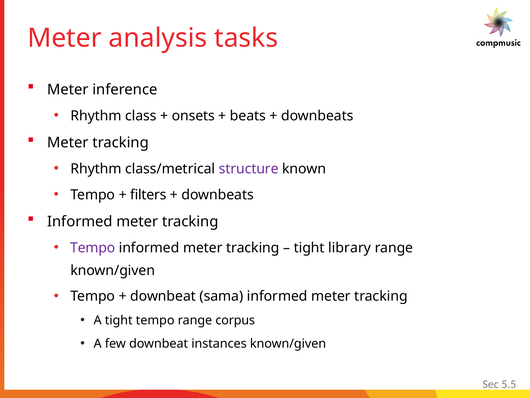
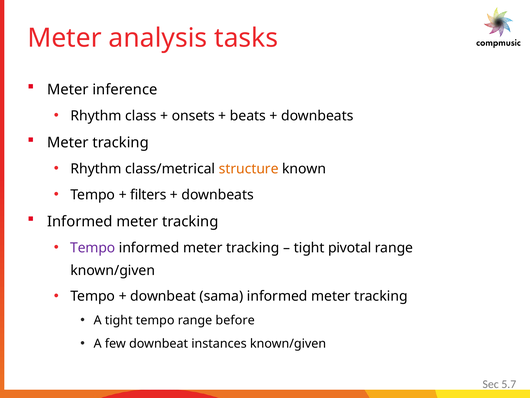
structure colour: purple -> orange (249, 169)
library: library -> pivotal (350, 248)
corpus: corpus -> before (235, 320)
5.5: 5.5 -> 5.7 (509, 384)
